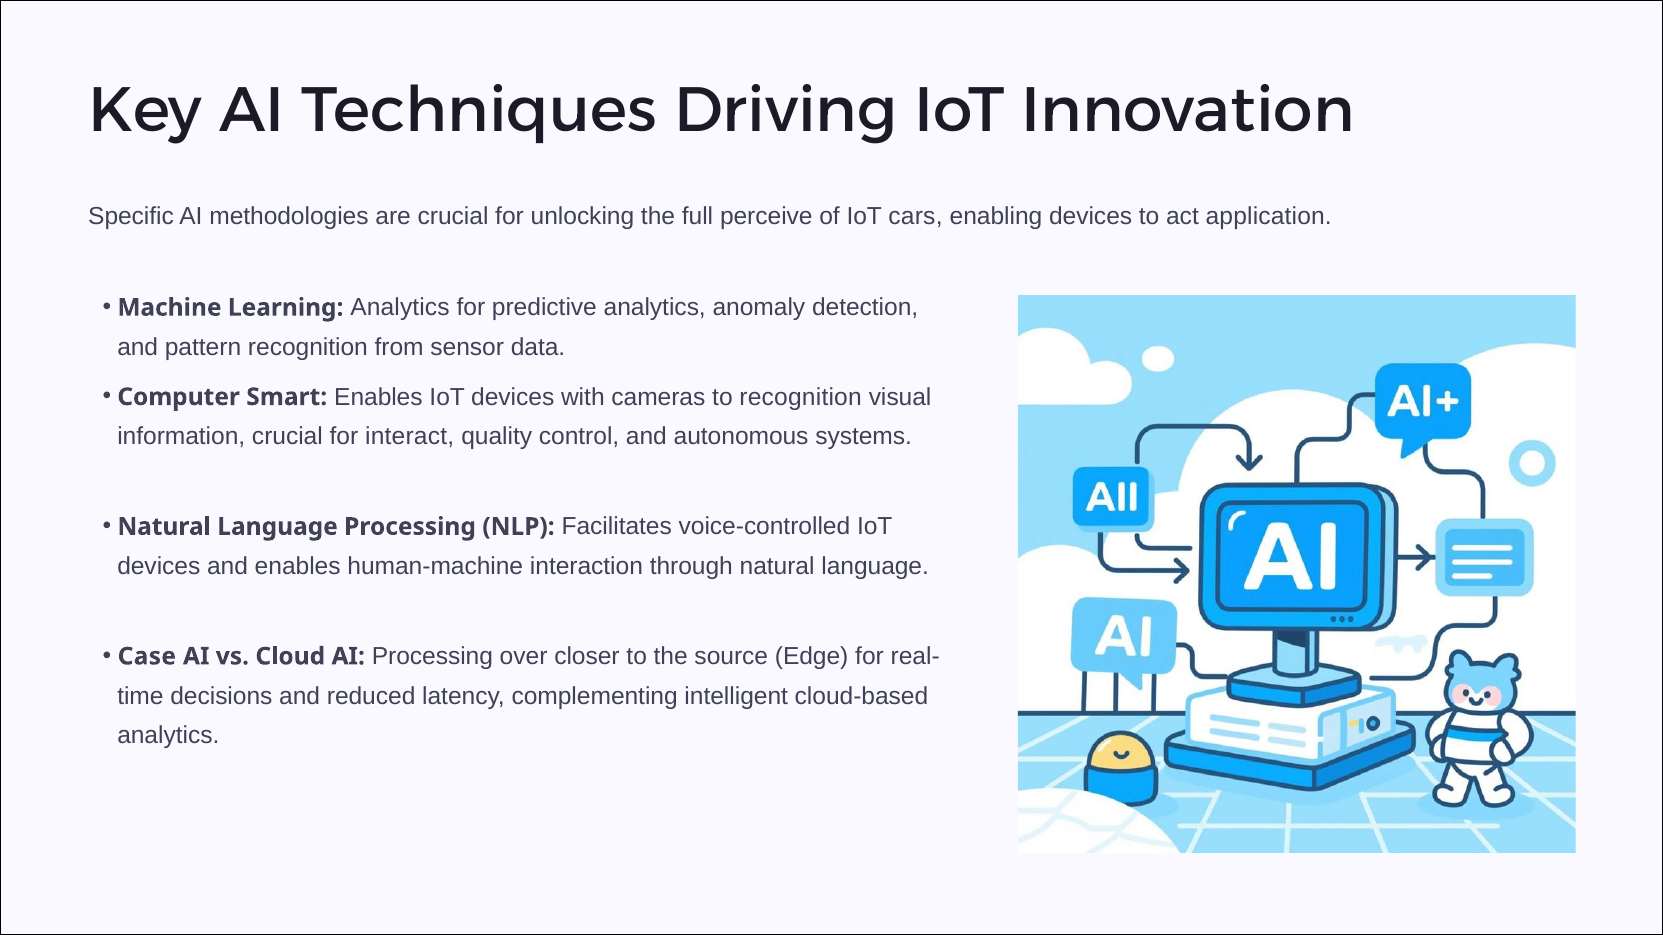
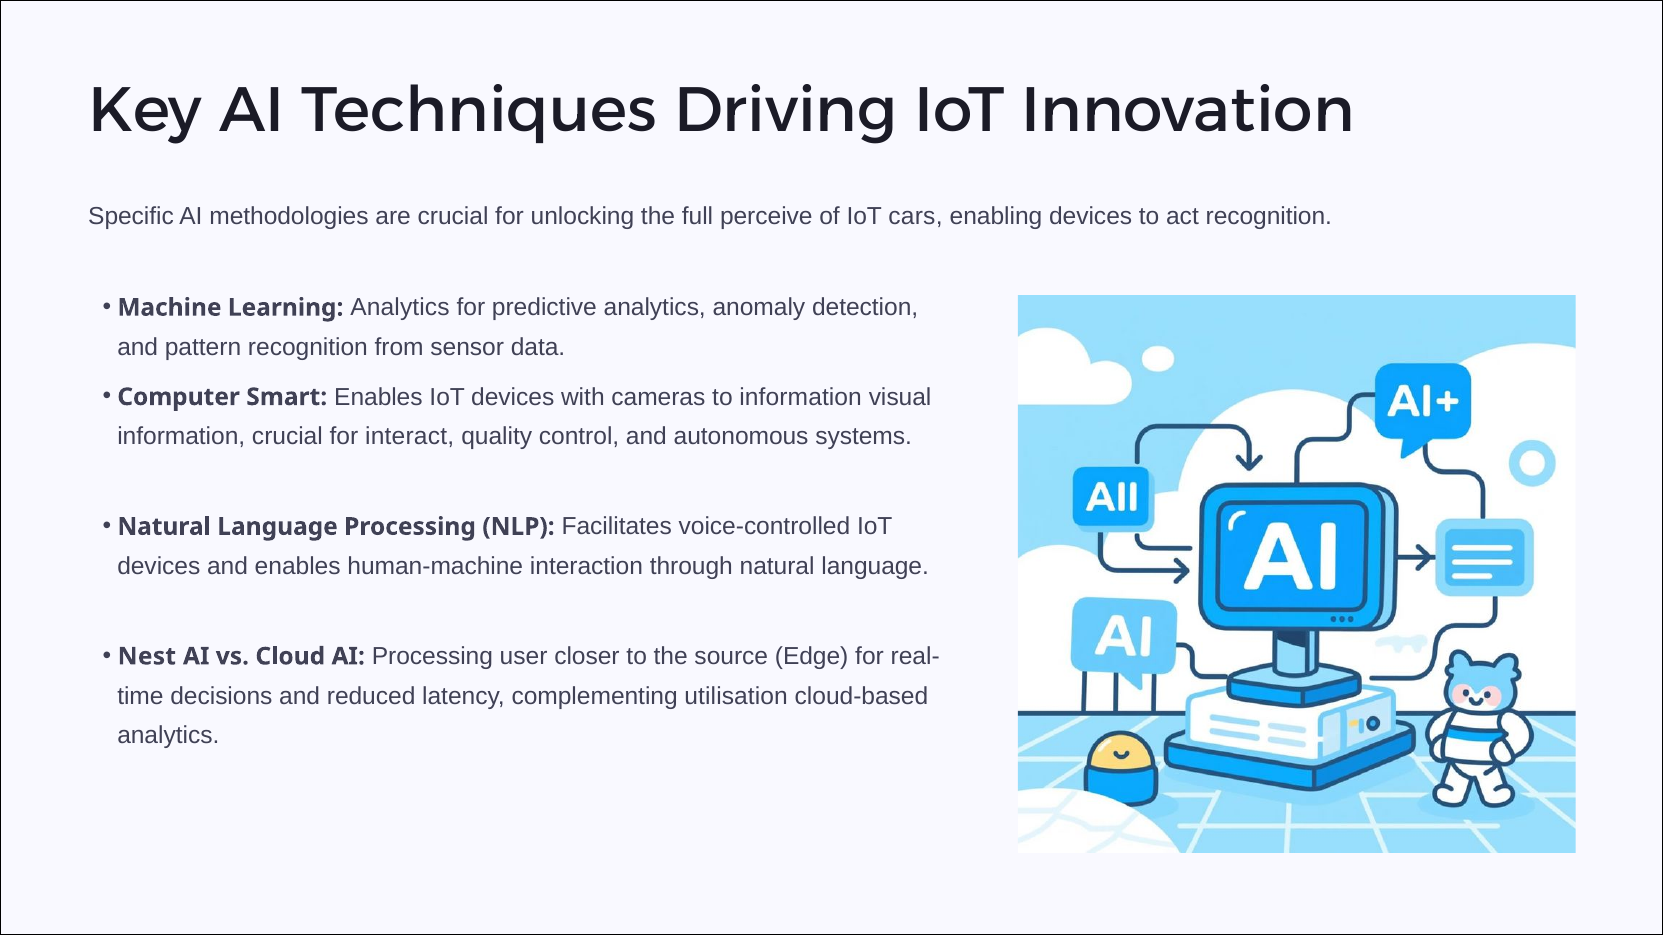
act application: application -> recognition (1269, 216)
to recognition: recognition -> information (801, 397)
Case: Case -> Nest (147, 657)
over: over -> user (524, 657)
intelligent: intelligent -> utilisation (736, 696)
